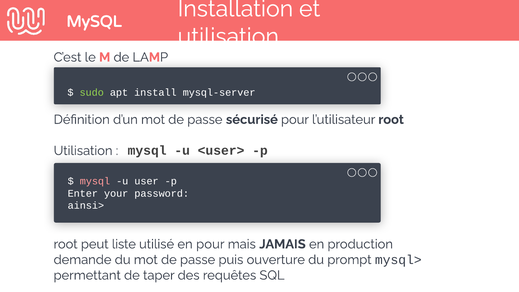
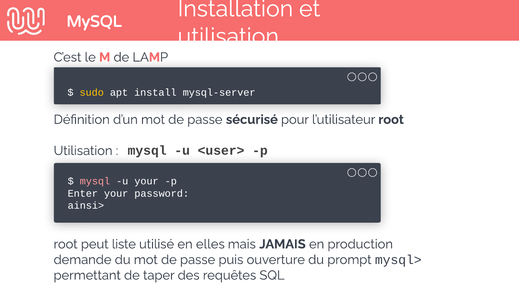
sudo colour: light green -> yellow (92, 92)
u user: user -> your (147, 181)
en pour: pour -> elles (210, 244)
